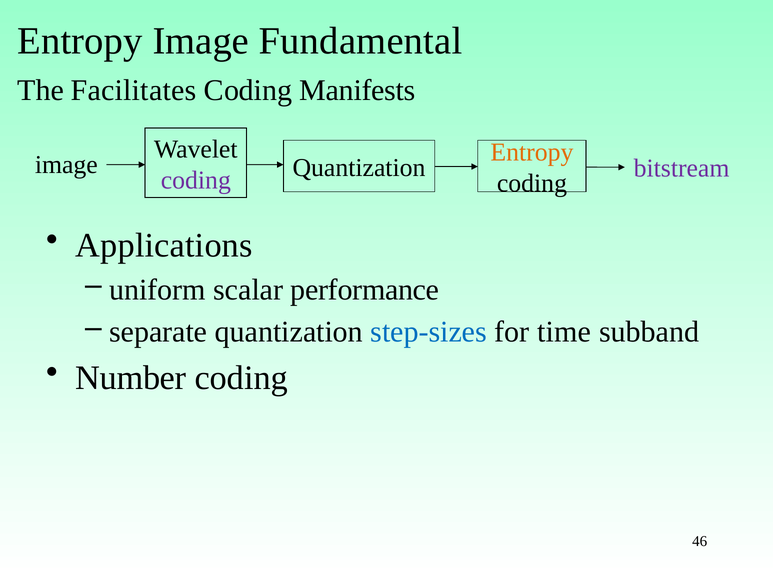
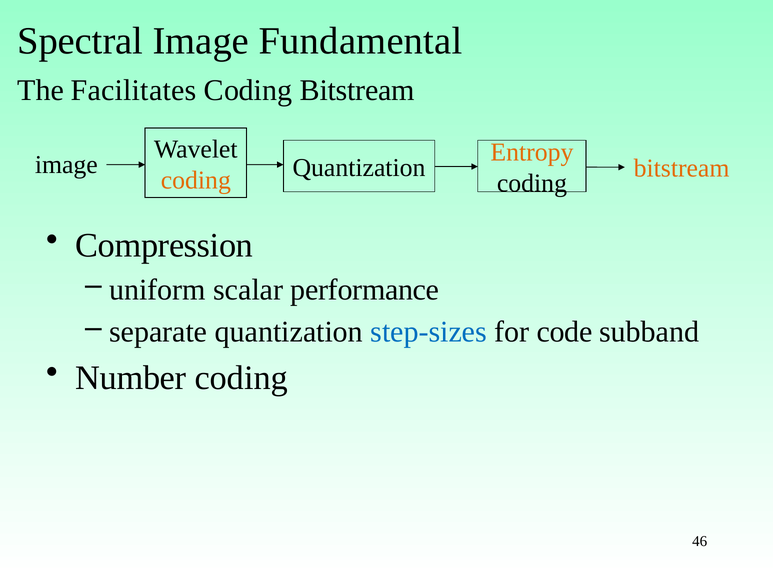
Entropy: Entropy -> Spectral (80, 41)
Coding Manifests: Manifests -> Bitstream (357, 90)
bitstream colour: purple -> orange (682, 168)
coding colour: purple -> orange (196, 180)
Applications: Applications -> Compression (164, 246)
time: time -> code (564, 332)
